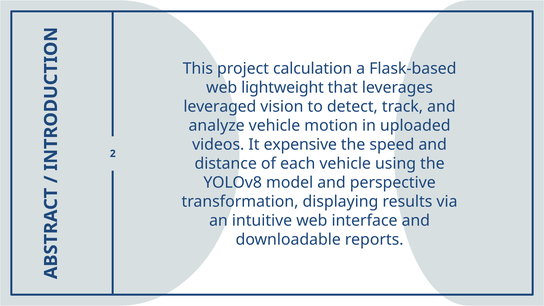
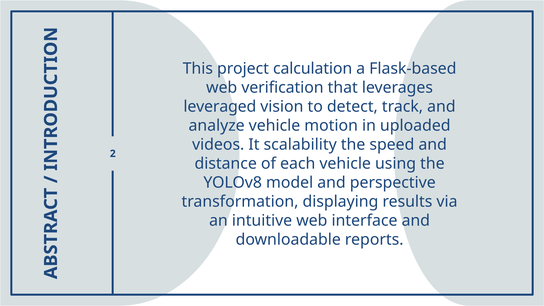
lightweight: lightweight -> verification (282, 88)
expensive: expensive -> scalability (300, 145)
